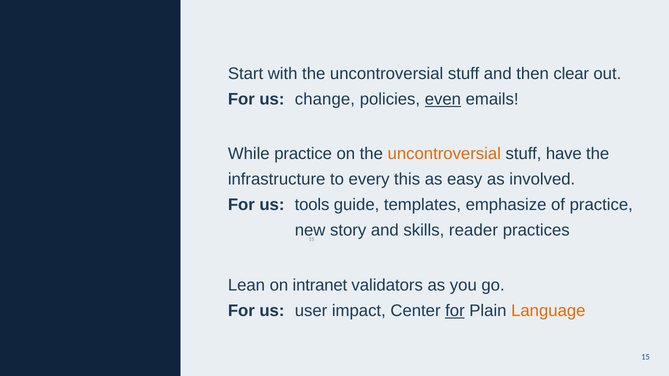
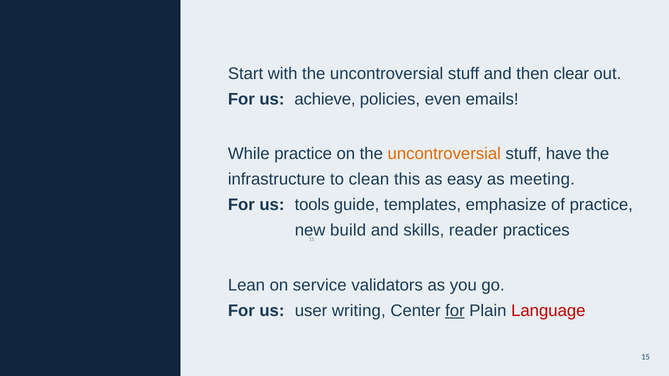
change: change -> achieve (325, 99)
even underline: present -> none (443, 99)
every: every -> clean (369, 179)
involved: involved -> meeting (542, 179)
story: story -> build (348, 231)
intranet: intranet -> service (320, 286)
impact: impact -> writing (359, 311)
Language colour: orange -> red (548, 311)
